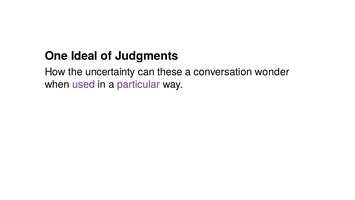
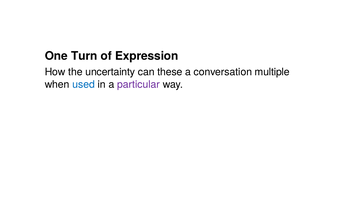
Ideal: Ideal -> Turn (84, 56)
Judgments: Judgments -> Expression (147, 56)
wonder: wonder -> multiple (272, 72)
used colour: purple -> blue (84, 84)
